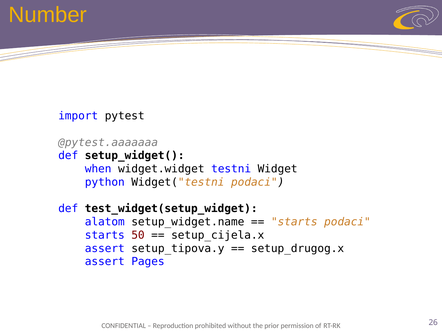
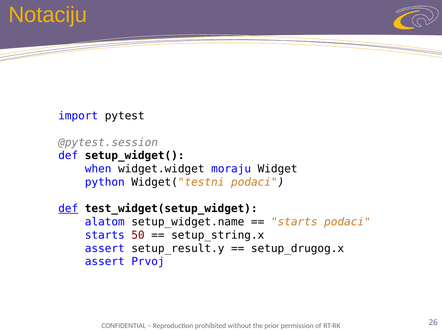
Number: Number -> Notaciju (48, 15)
@pytest.aaaaaaa: @pytest.aaaaaaa -> @pytest.session (108, 143)
testni: testni -> moraju (231, 169)
def underline: none -> present (68, 209)
setup_cijela.x: setup_cijela.x -> setup_string.x (218, 235)
setup_tipova.y: setup_tipova.y -> setup_result.y (178, 249)
Pages: Pages -> Prvoj (148, 262)
